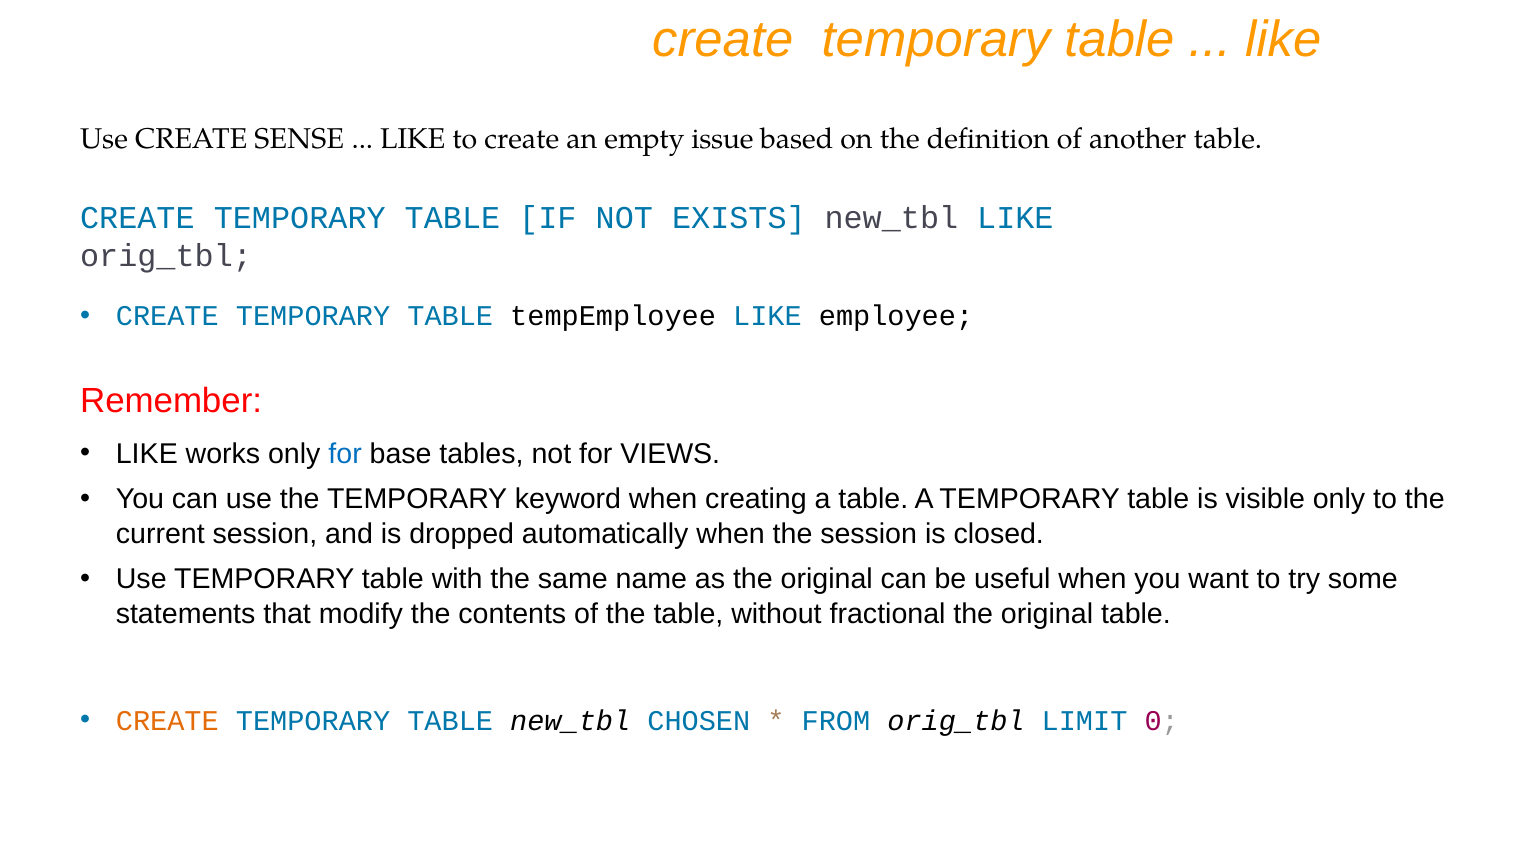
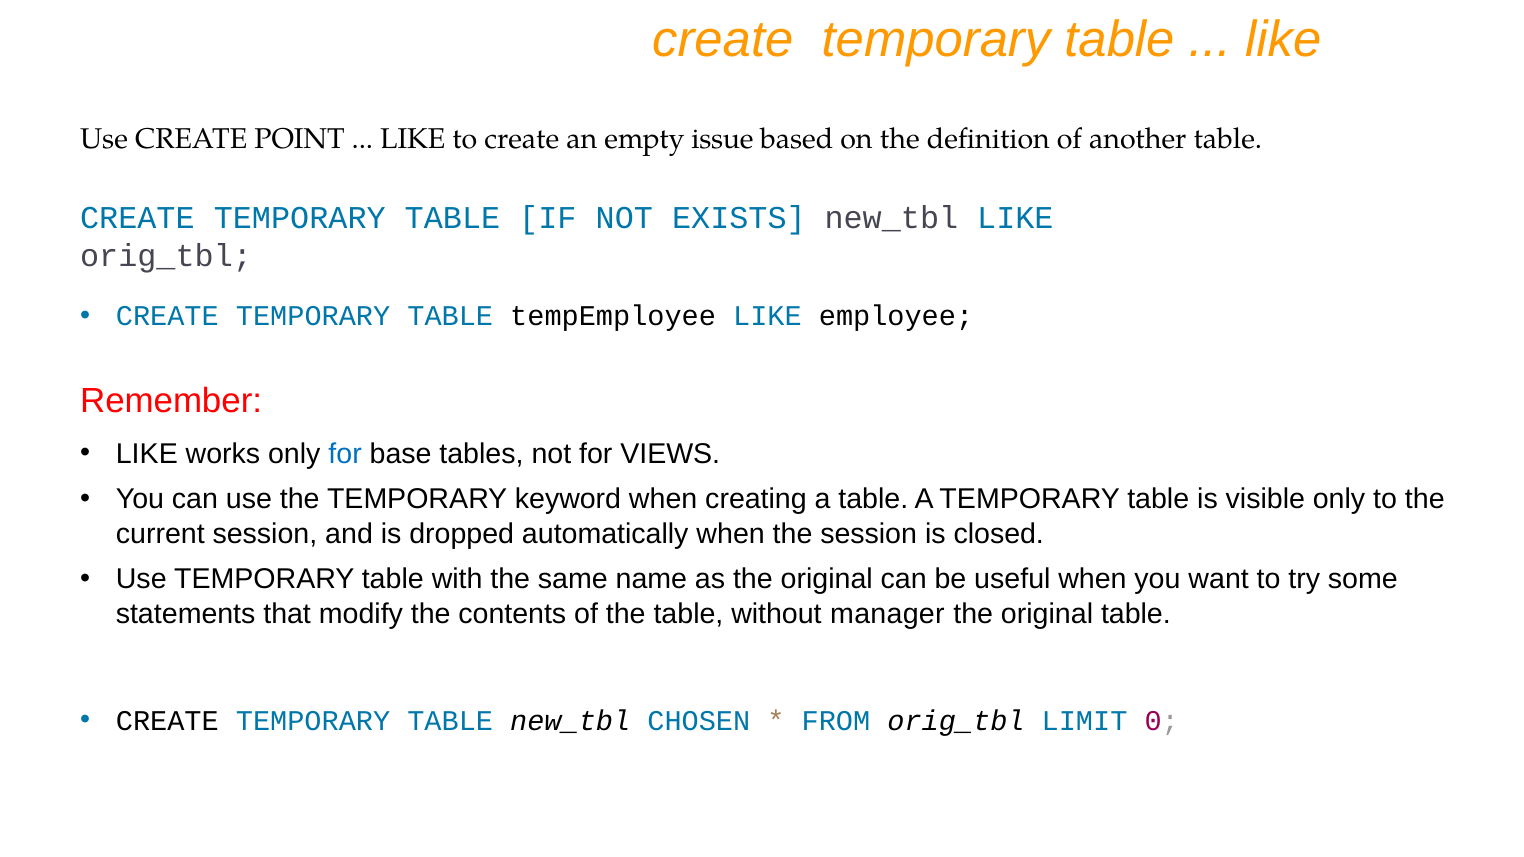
SENSE: SENSE -> POINT (299, 140)
fractional: fractional -> manager (887, 614)
CREATE colour: orange -> black (167, 721)
